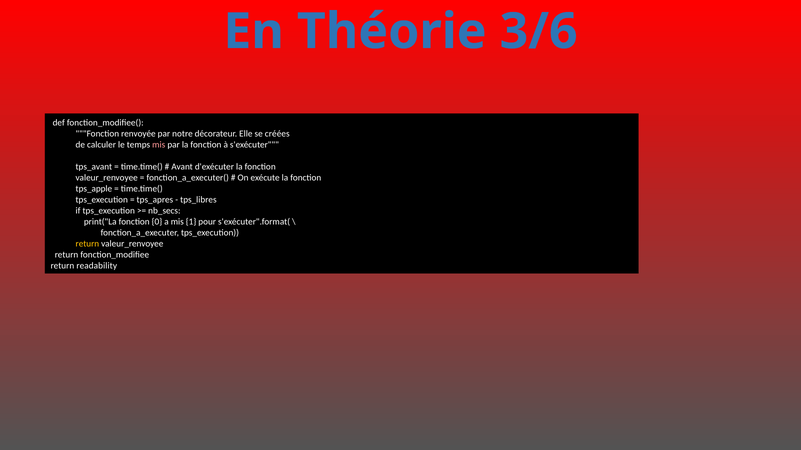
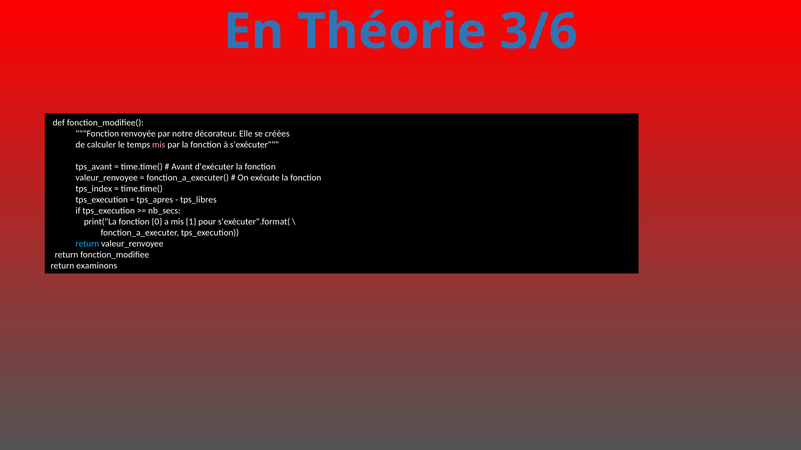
tps_apple: tps_apple -> tps_index (94, 189)
return colour: yellow -> light blue (87, 244)
readability: readability -> examinons (97, 266)
